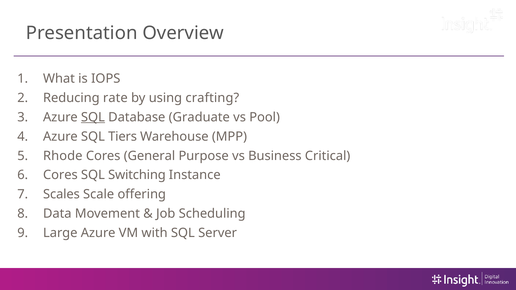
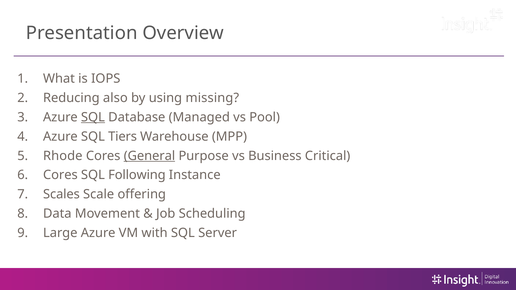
rate: rate -> also (115, 98)
crafting: crafting -> missing (212, 98)
Graduate: Graduate -> Managed (199, 117)
General underline: none -> present (149, 156)
Switching: Switching -> Following (137, 175)
